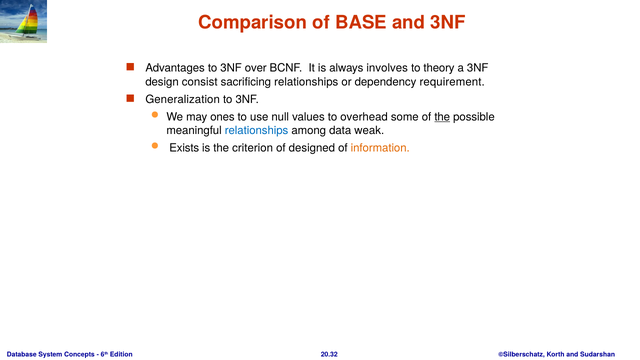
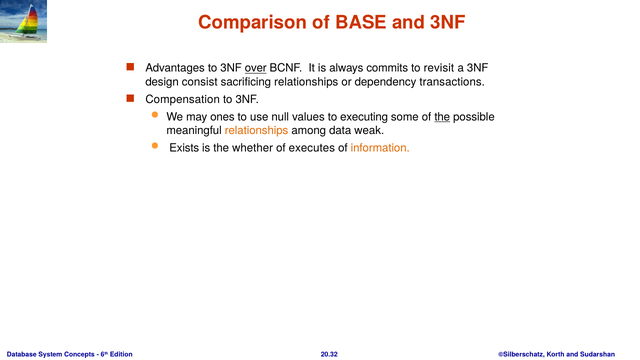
over underline: none -> present (256, 68)
involves: involves -> commits (387, 68)
theory: theory -> revisit (439, 68)
requirement: requirement -> transactions (452, 82)
Generalization: Generalization -> Compensation (183, 99)
overhead: overhead -> executing (364, 117)
relationships colour: blue -> orange (257, 131)
criterion: criterion -> whether (253, 148)
designed: designed -> executes (312, 148)
